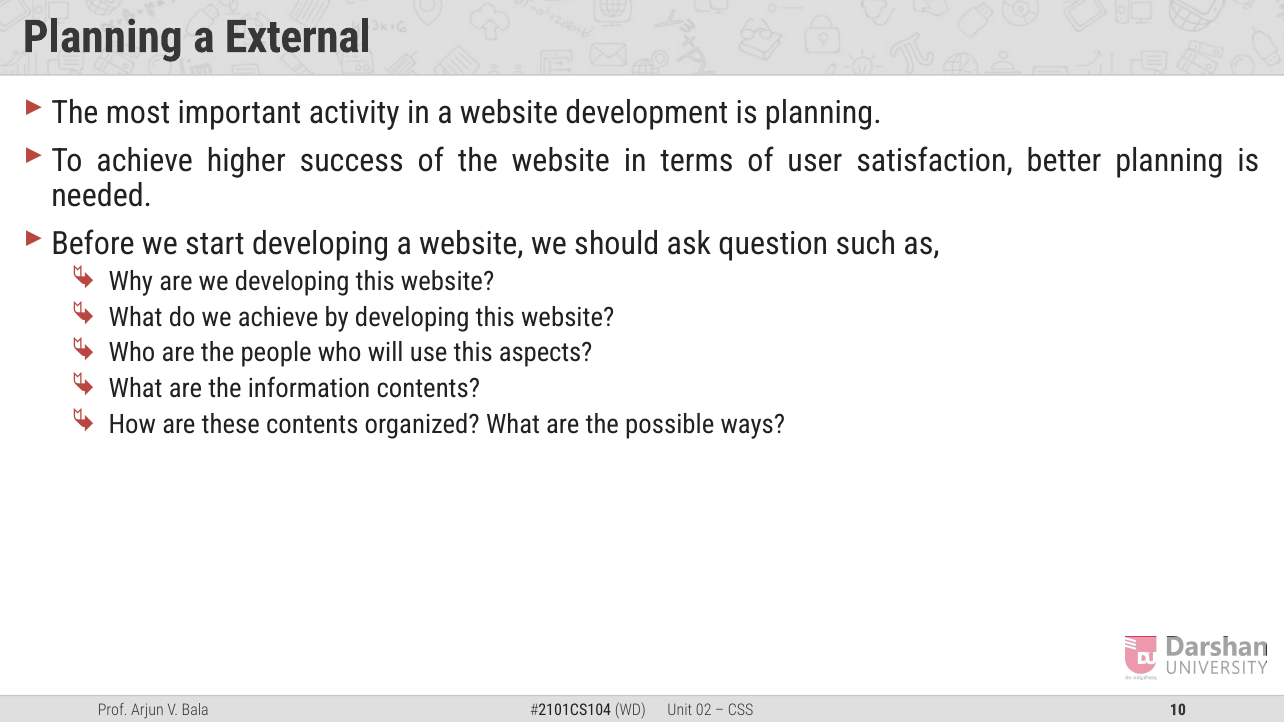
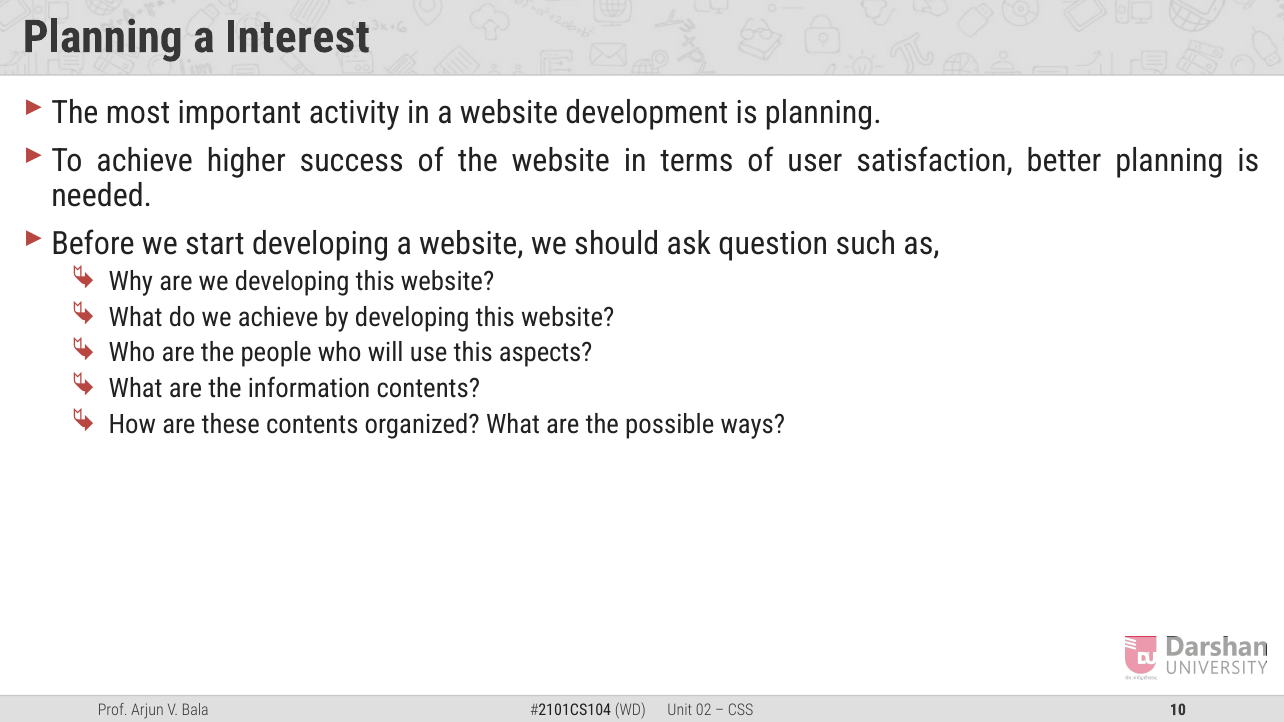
External: External -> Interest (297, 37)
